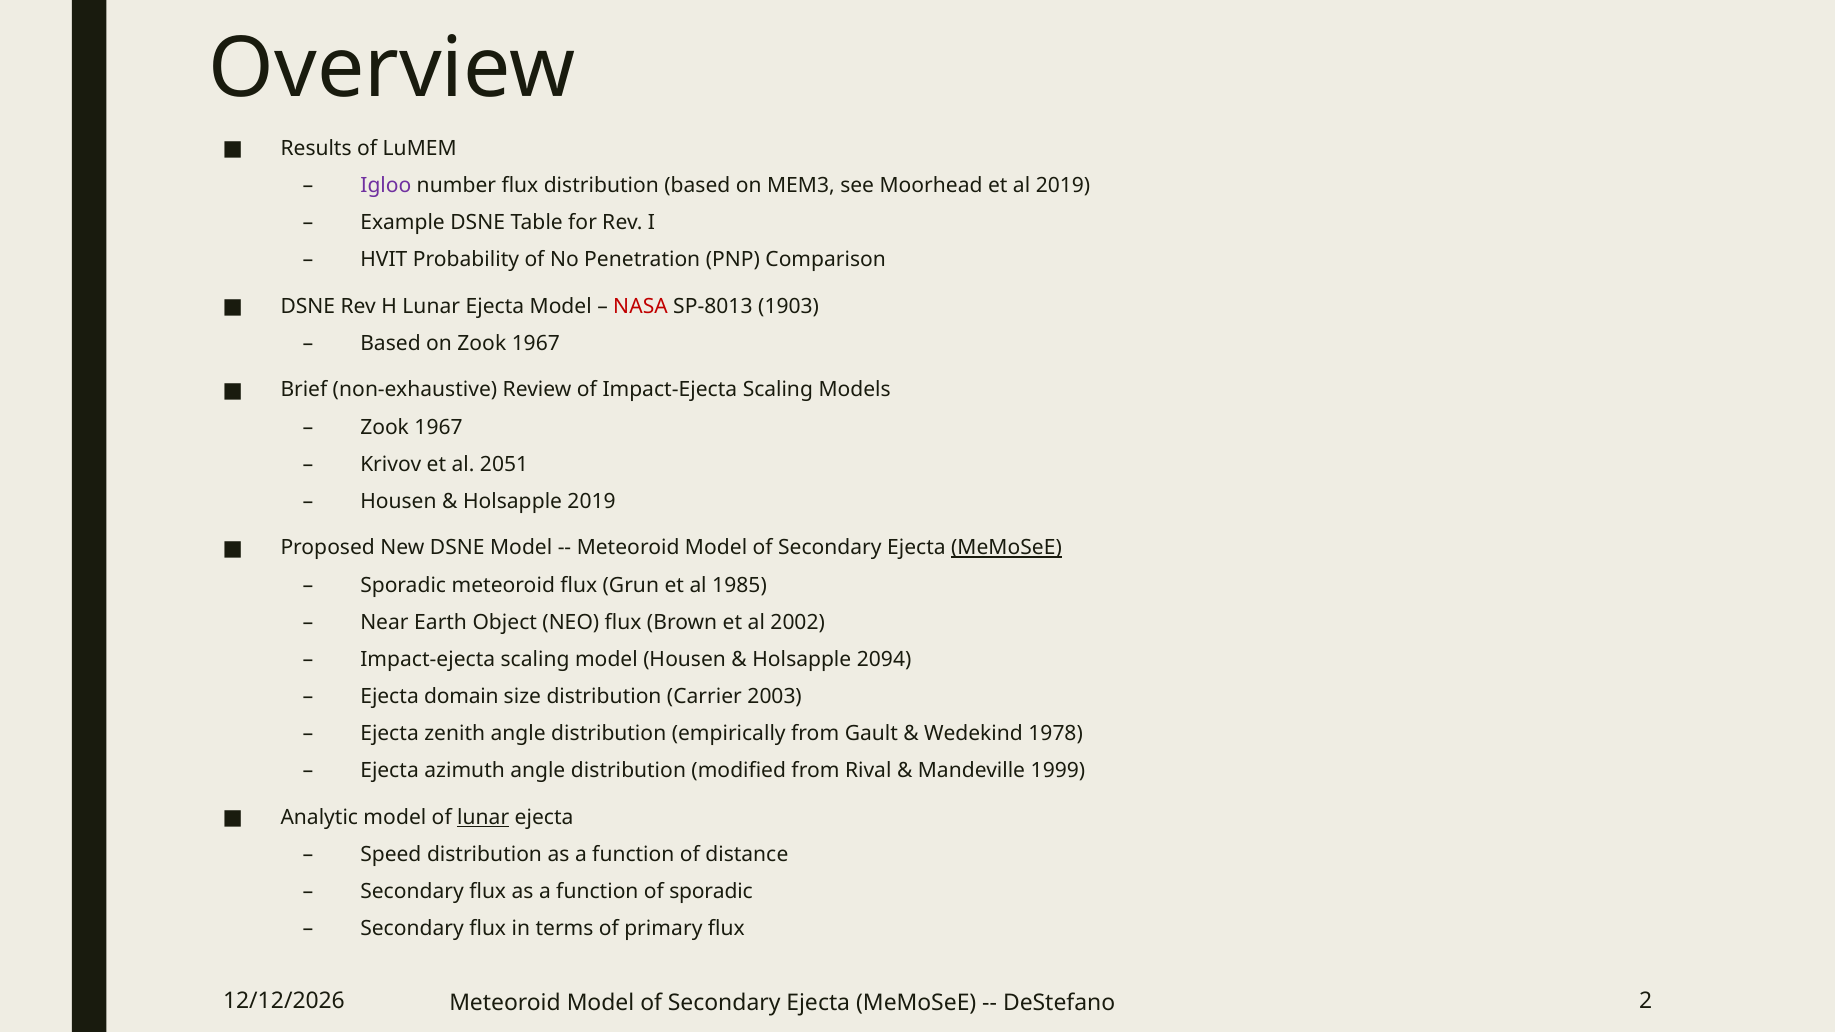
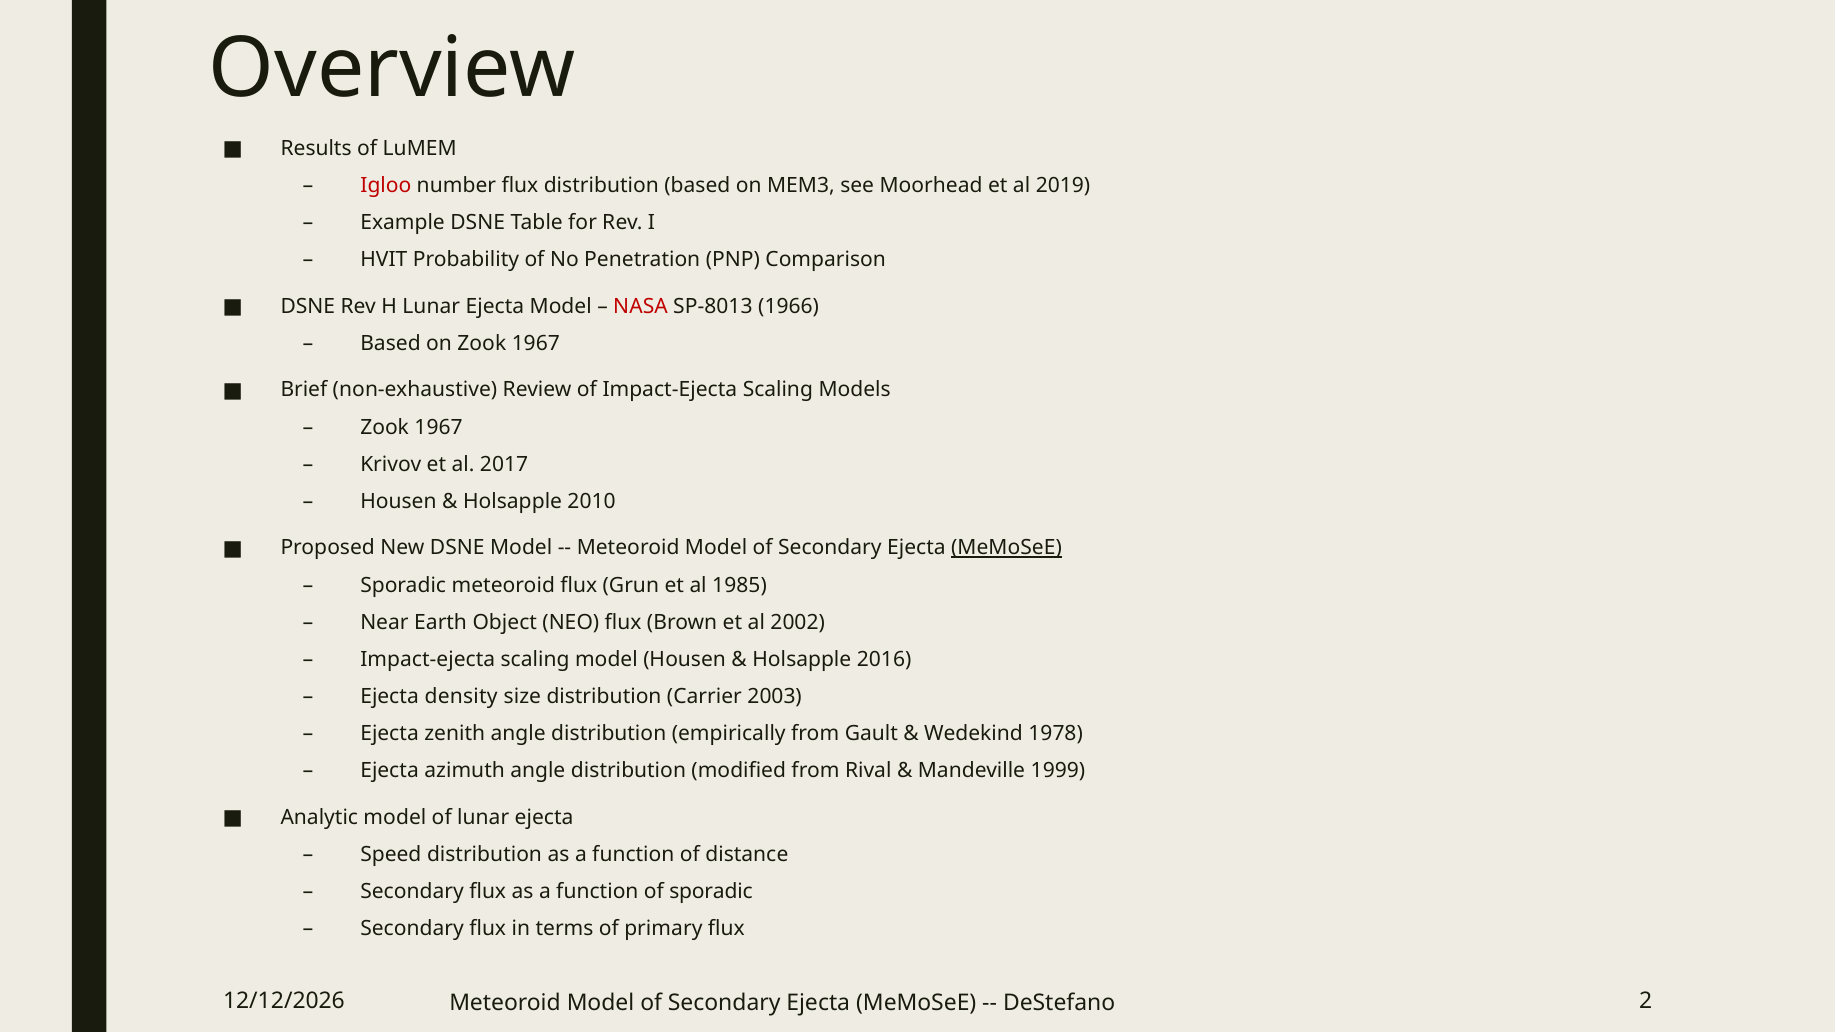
Igloo colour: purple -> red (386, 185)
1903: 1903 -> 1966 (789, 306)
2051: 2051 -> 2017 (504, 464)
Holsapple 2019: 2019 -> 2010 (592, 501)
2094: 2094 -> 2016 (884, 659)
domain: domain -> density (461, 697)
lunar underline: present -> none (483, 818)
